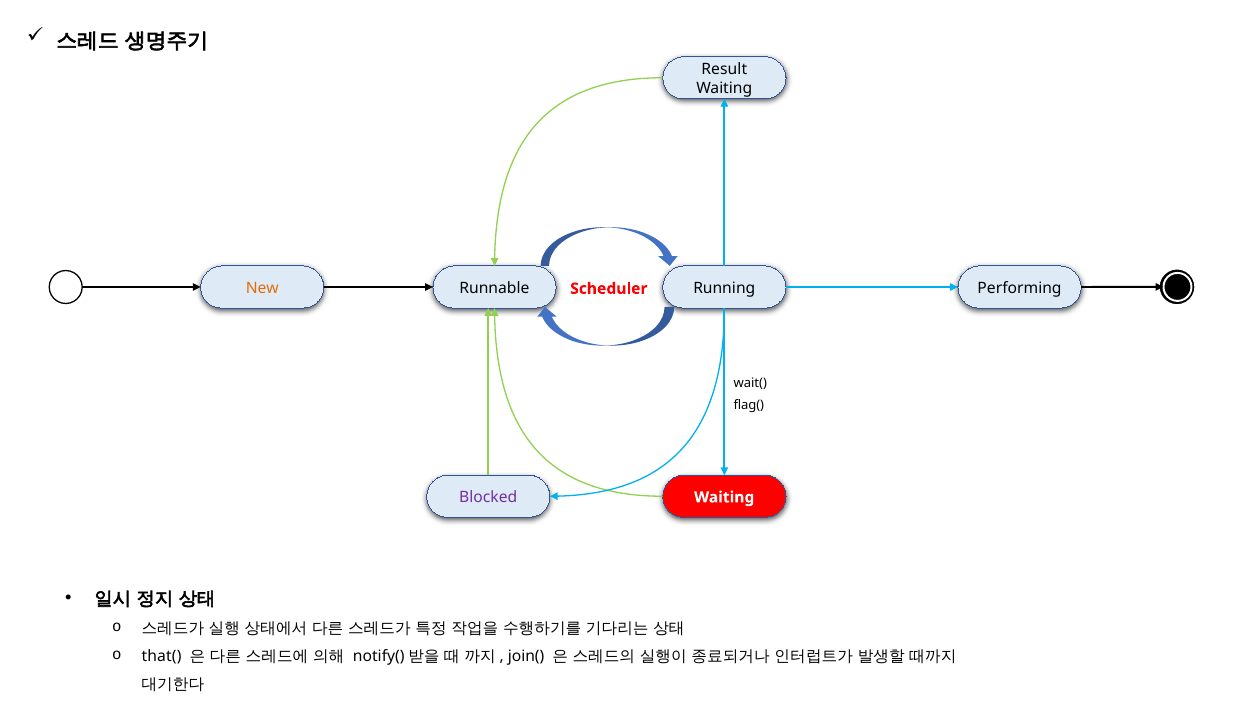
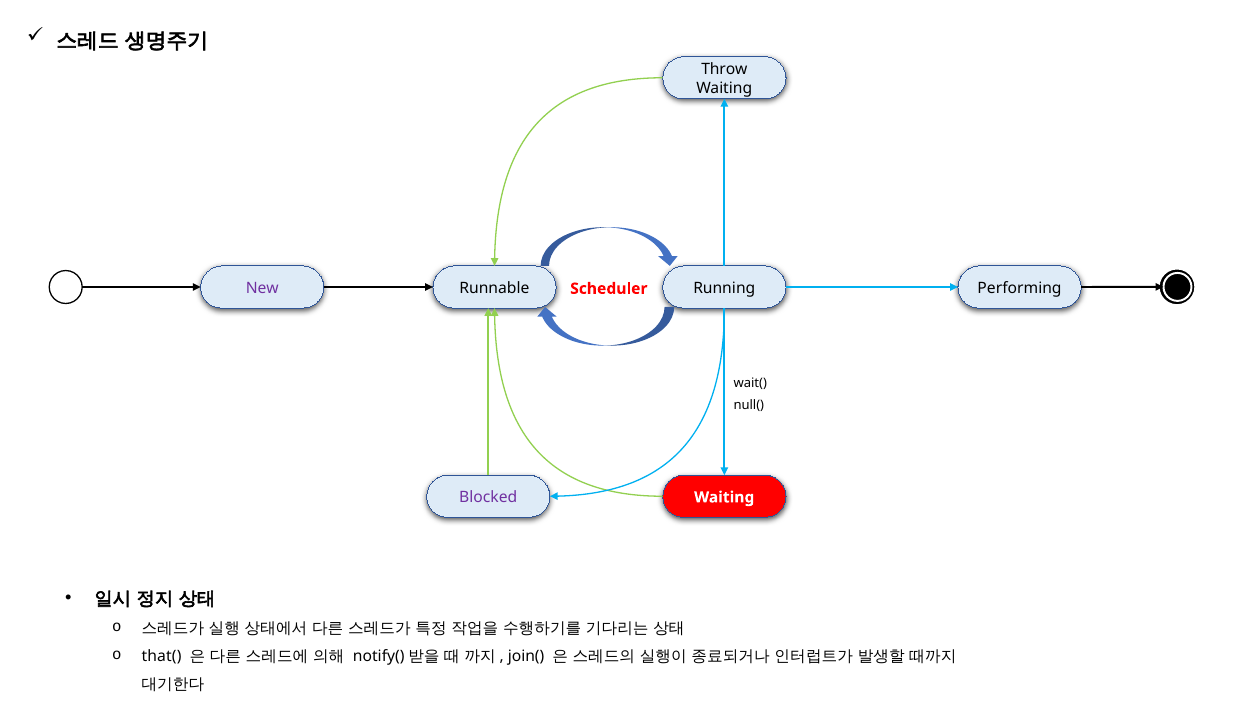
Result: Result -> Throw (724, 69)
New colour: orange -> purple (262, 288)
flag(: flag( -> null( (749, 405)
